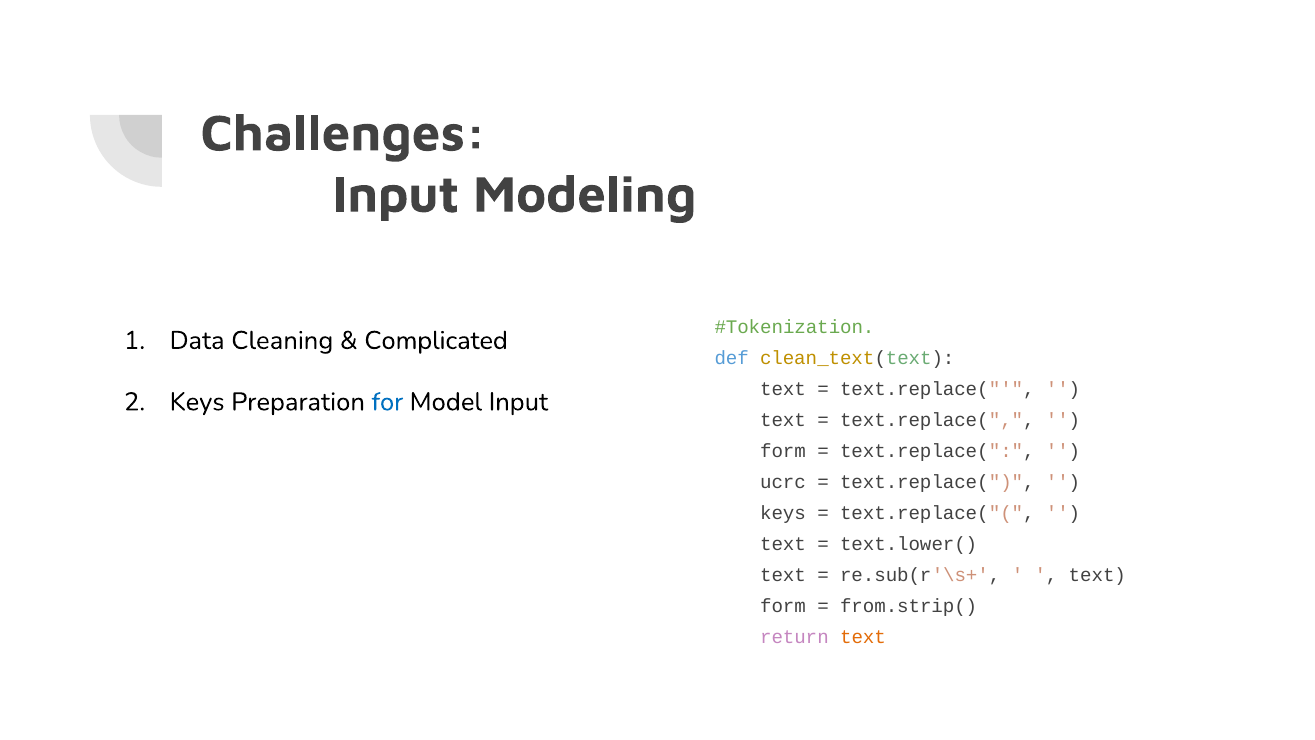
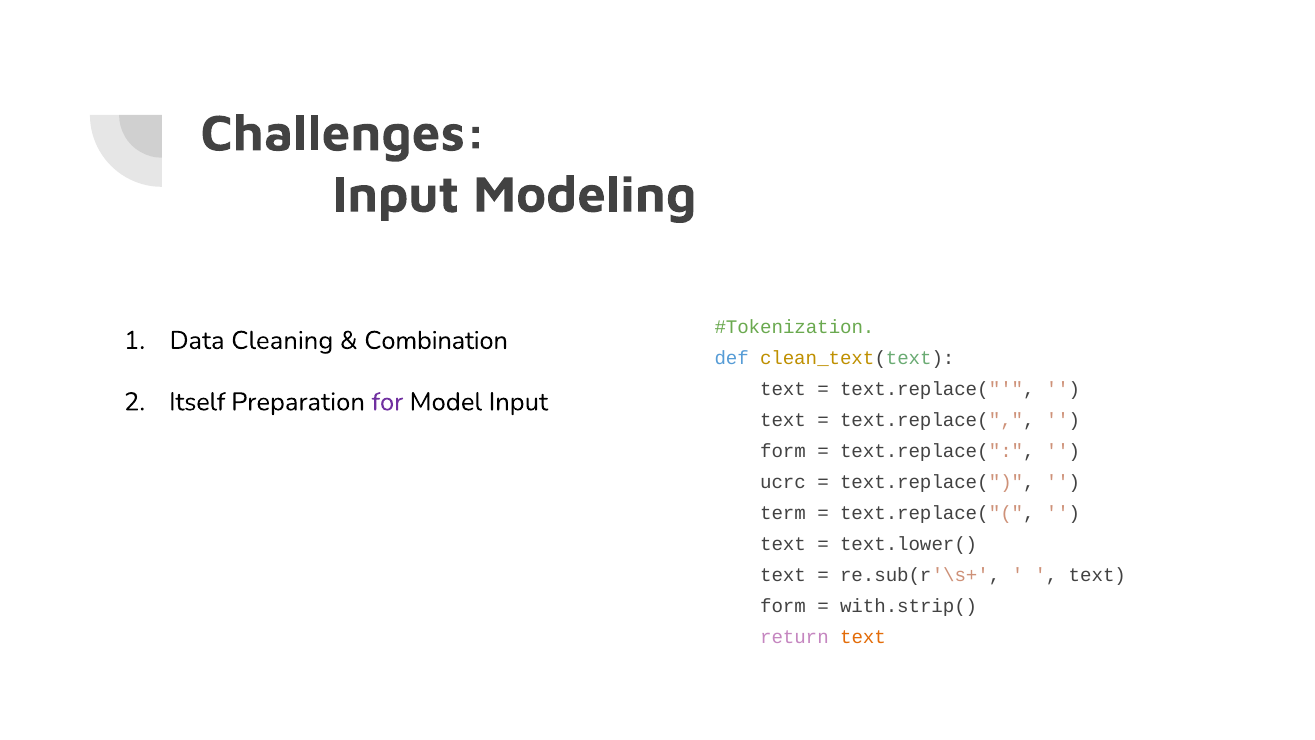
Complicated: Complicated -> Combination (436, 340)
Keys: Keys -> Itself (197, 402)
for colour: blue -> purple (387, 402)
keys: keys -> term (783, 513)
from.strip(: from.strip( -> with.strip( (909, 606)
